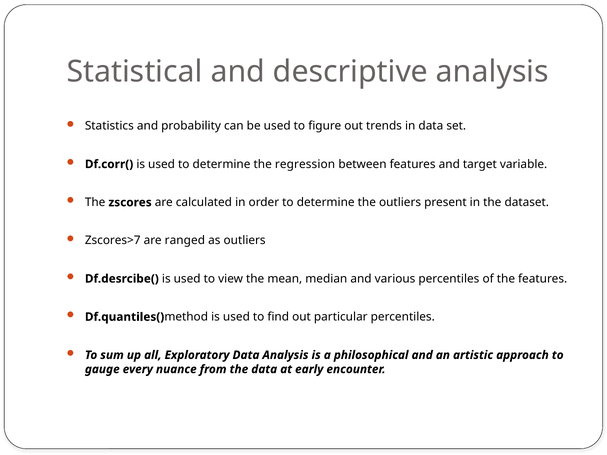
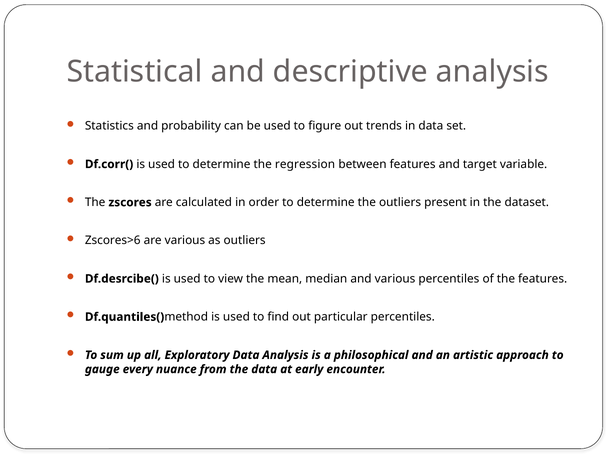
Zscores>7: Zscores>7 -> Zscores>6 (113, 241)
are ranged: ranged -> various (185, 241)
